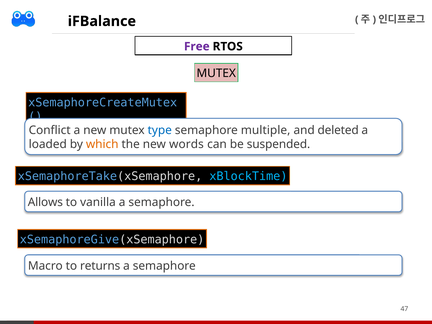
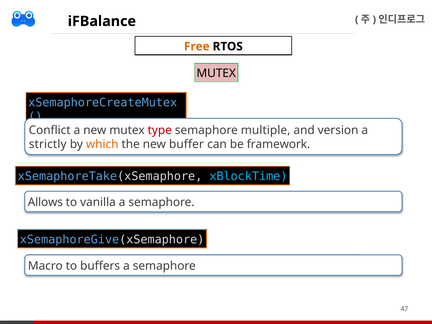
Free colour: purple -> orange (197, 46)
type colour: blue -> red (160, 130)
deleted: deleted -> version (338, 130)
loaded: loaded -> strictly (48, 144)
words: words -> buffer (186, 144)
suspended: suspended -> framework (278, 144)
returns: returns -> buffers (100, 266)
